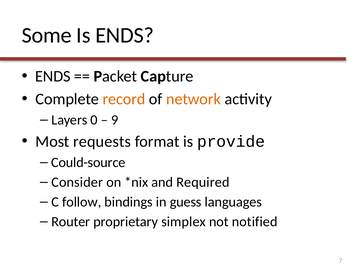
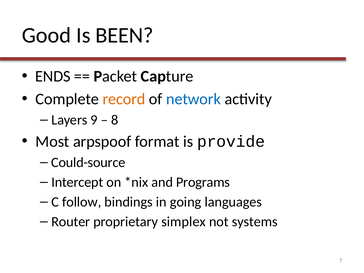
Some: Some -> Good (46, 35)
Is ENDS: ENDS -> BEEN (124, 35)
network colour: orange -> blue (193, 99)
0: 0 -> 9 (94, 120)
9: 9 -> 8 (115, 120)
requests: requests -> arpspoof (102, 141)
Consider: Consider -> Intercept (77, 182)
Required: Required -> Programs (203, 182)
guess: guess -> going (186, 202)
notified: notified -> systems (255, 222)
